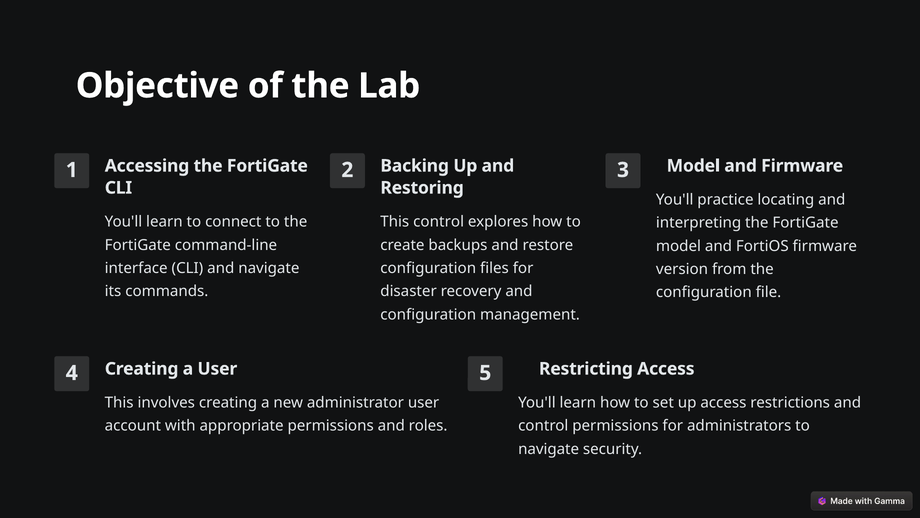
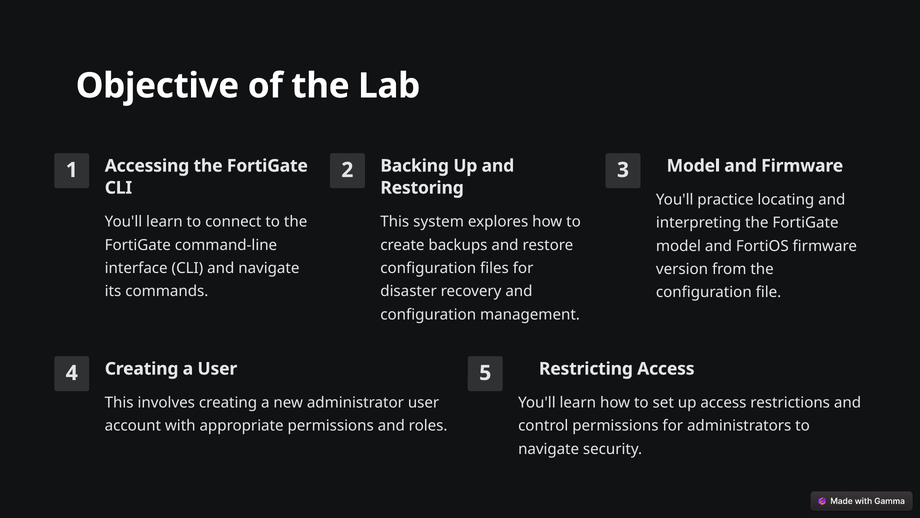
This control: control -> system (439, 222)
